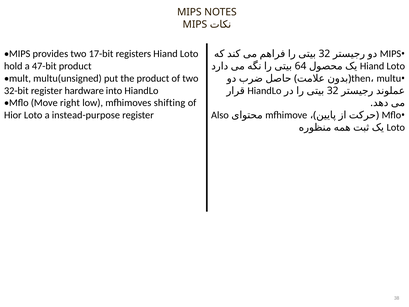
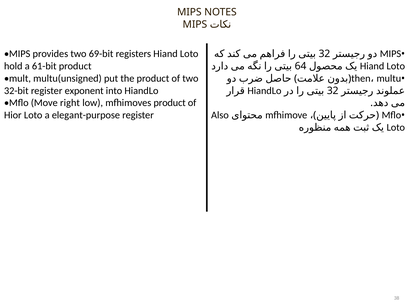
17-bit: 17-bit -> 69-bit (101, 54)
47-bit: 47-bit -> 61-bit (44, 66)
hardware: hardware -> exponent (84, 91)
mfhimoves shifting: shifting -> product (170, 103)
instead-purpose: instead-purpose -> elegant-purpose (86, 115)
